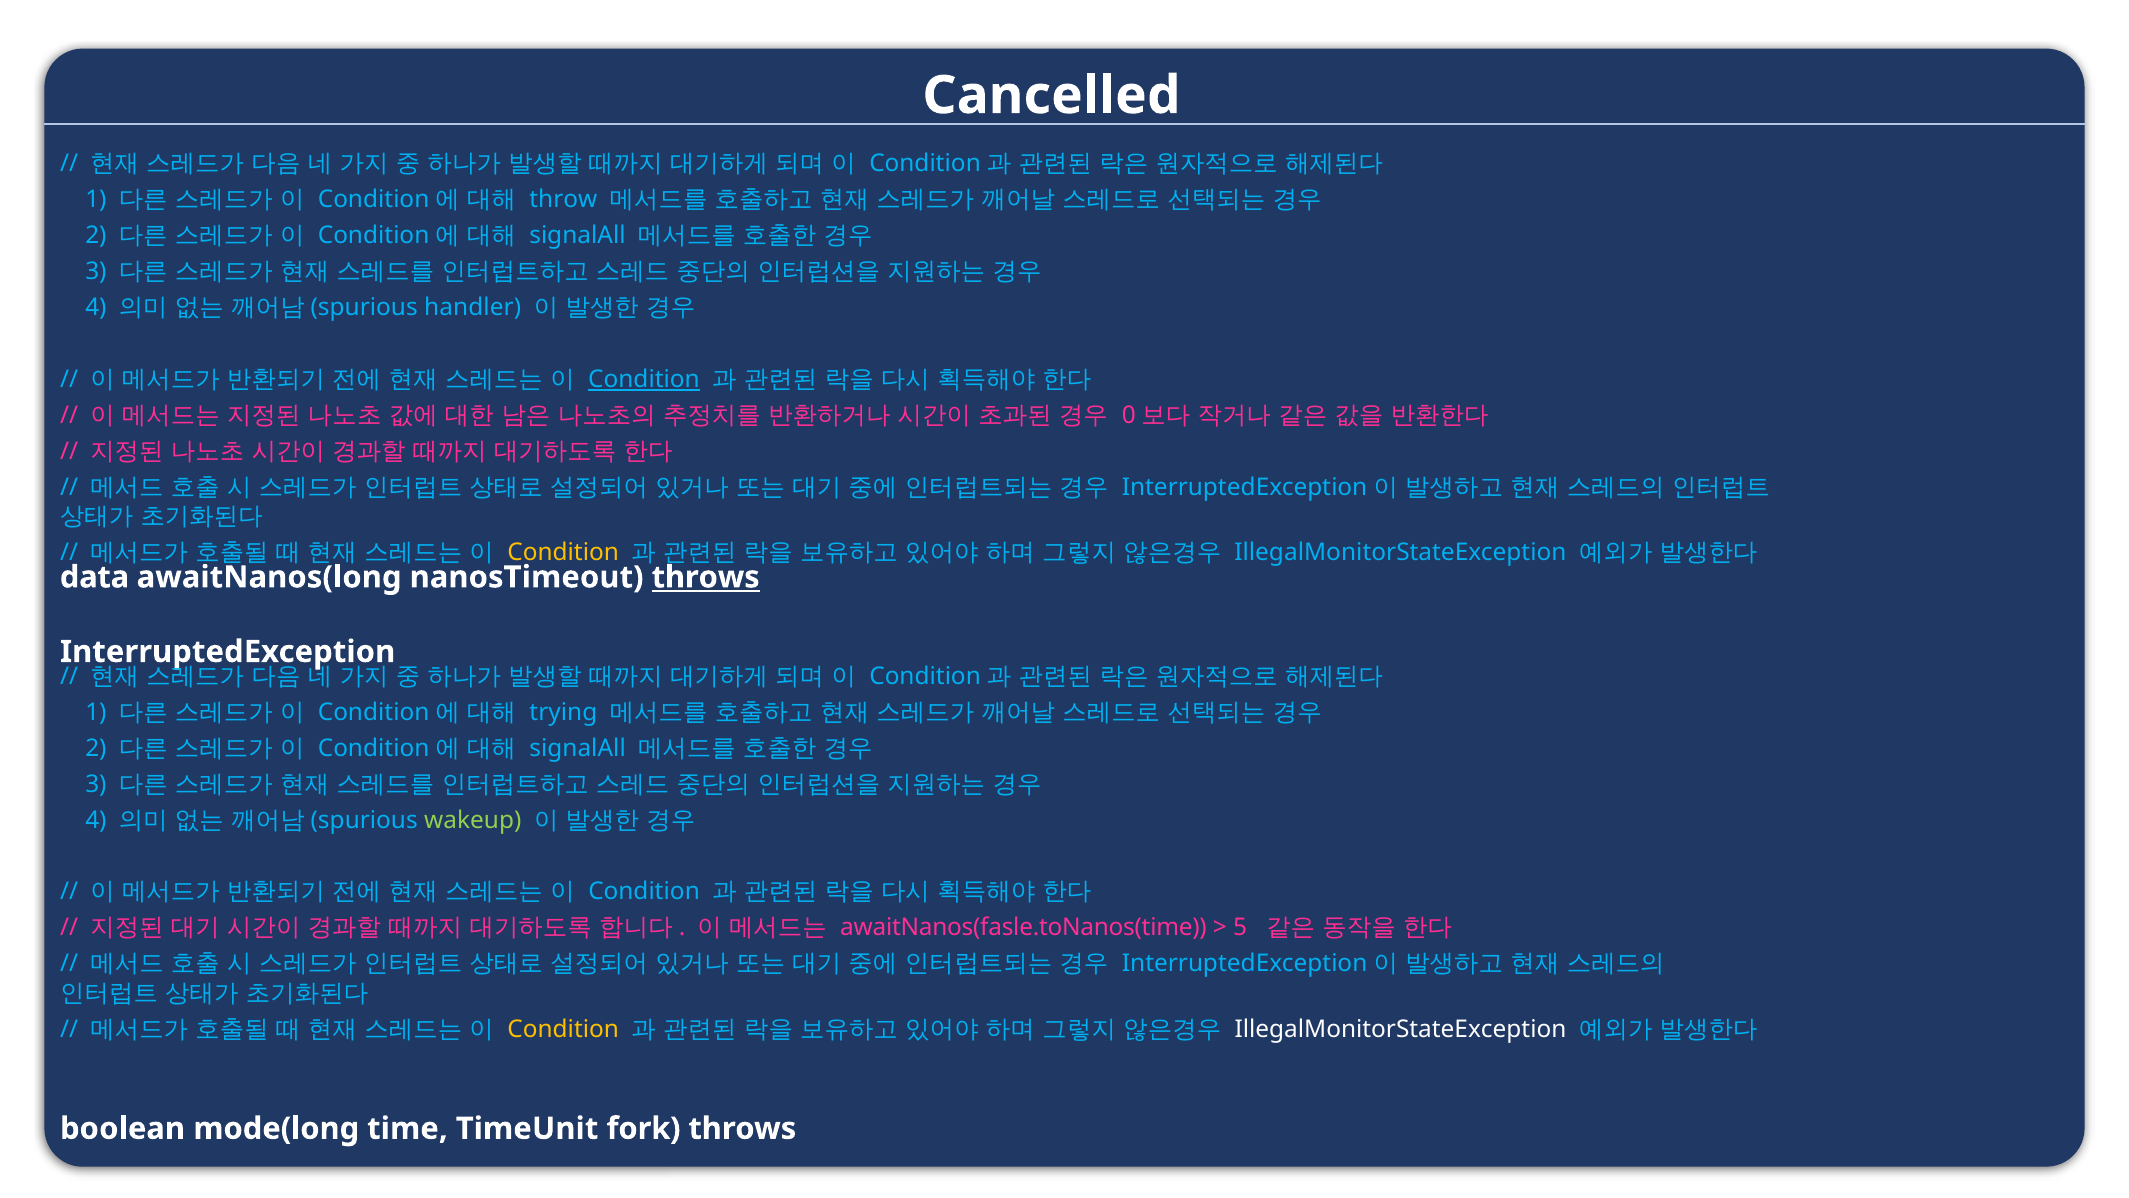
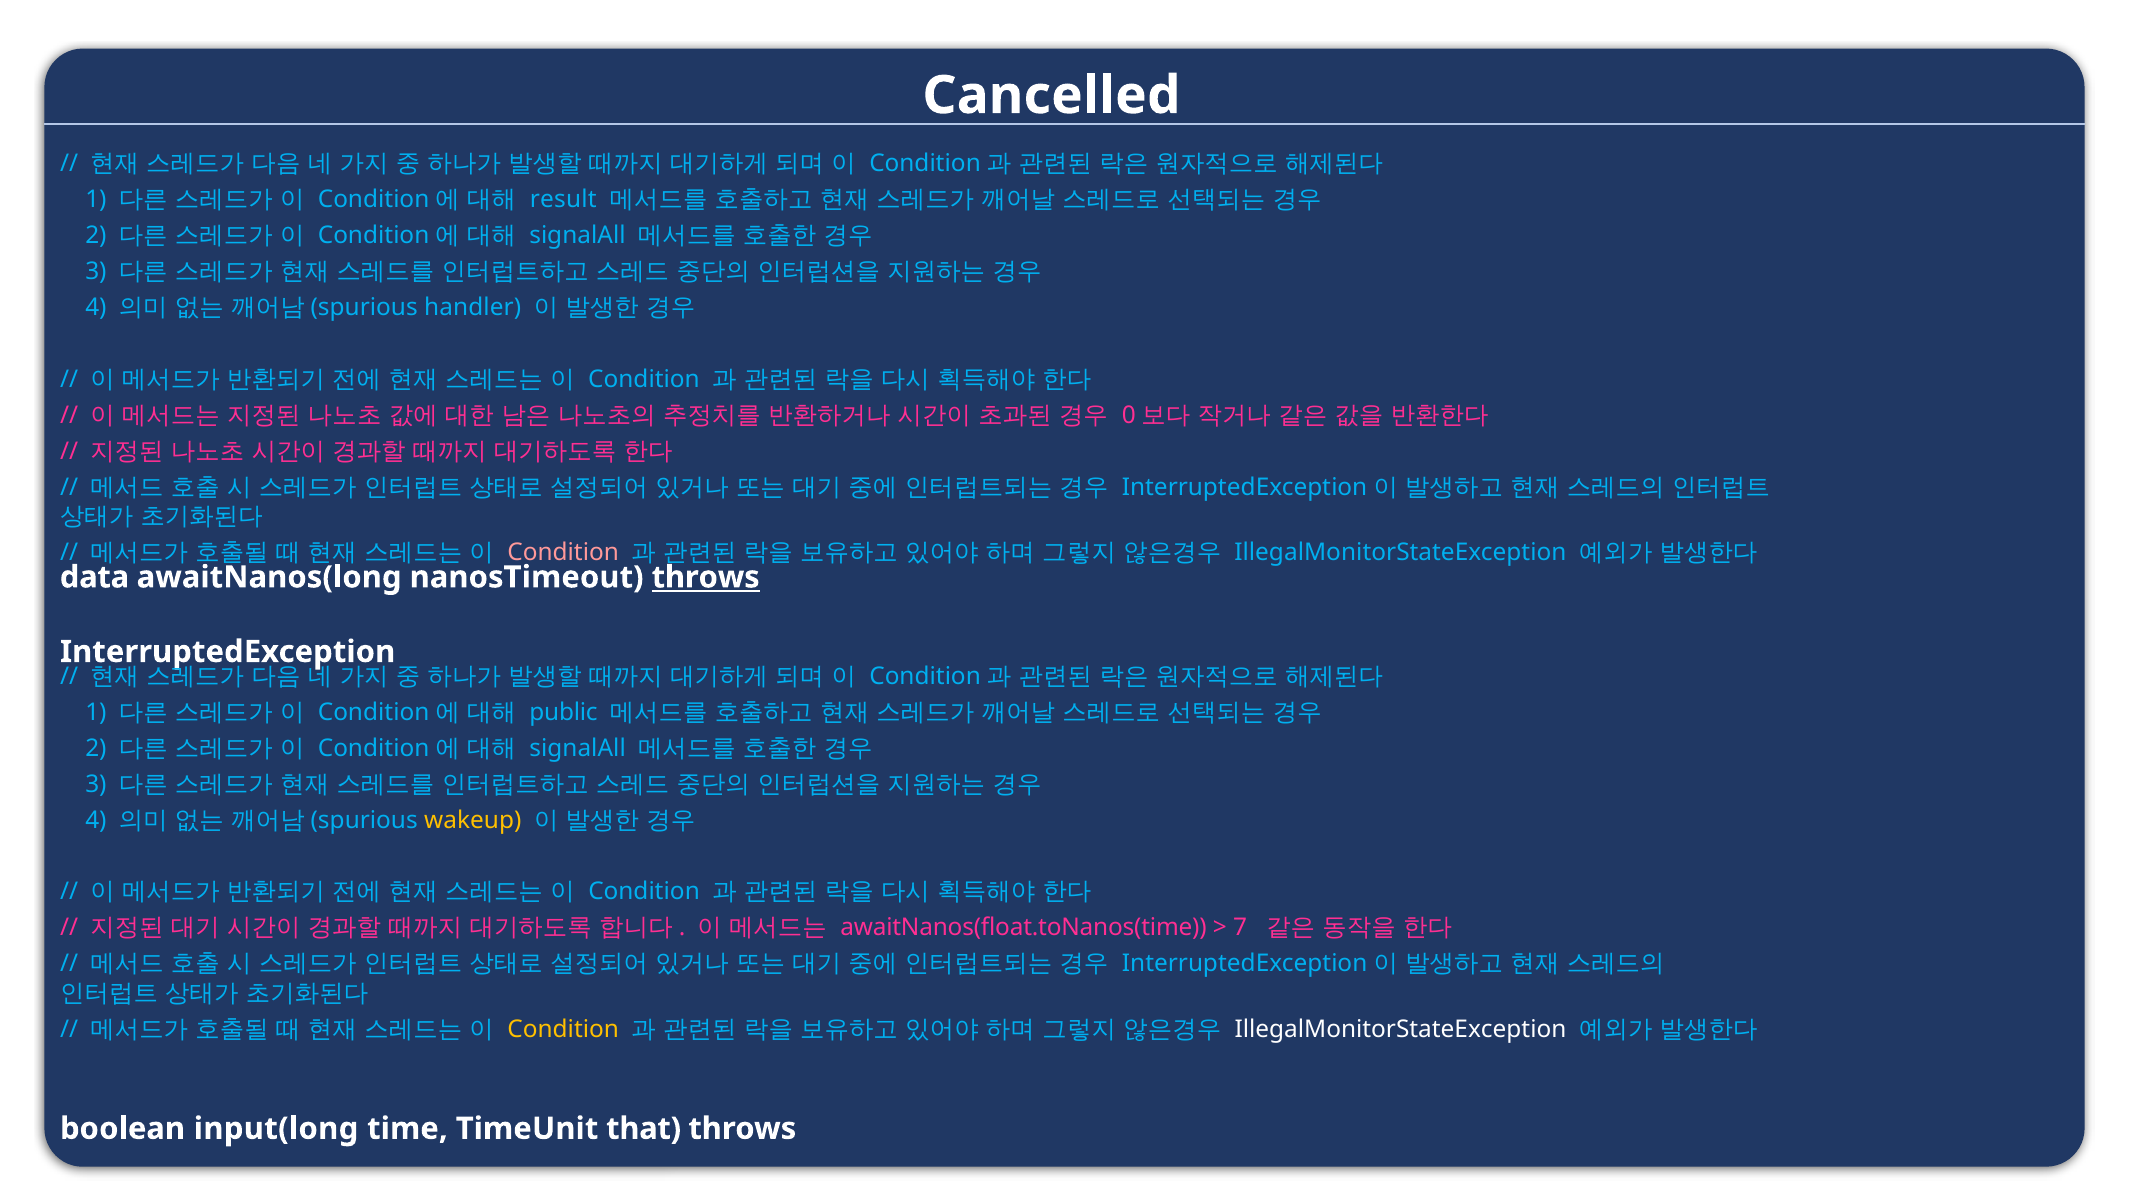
throw: throw -> result (563, 200)
Condition underline: present -> none (644, 379)
Condition colour: yellow -> pink (563, 552)
trying: trying -> public (564, 712)
wakeup colour: light green -> yellow (473, 820)
awaitNanos(fasle.toNanos(time: awaitNanos(fasle.toNanos(time -> awaitNanos(float.toNanos(time (1023, 928)
5: 5 -> 7 (1240, 928)
mode(long: mode(long -> input(long (276, 1128)
fork: fork -> that (644, 1128)
